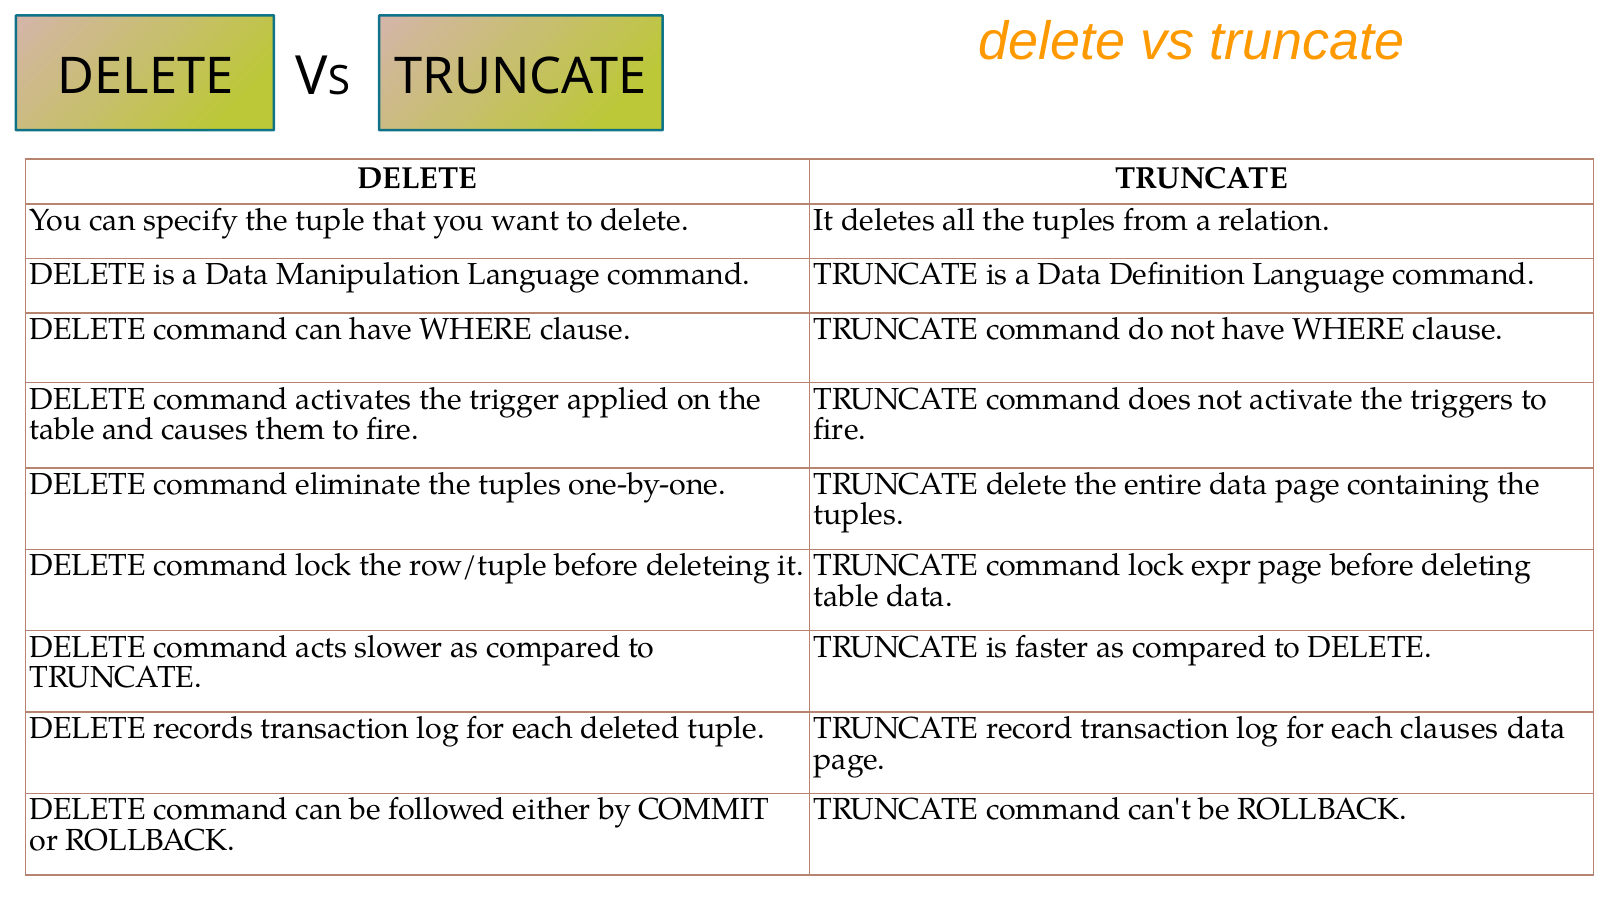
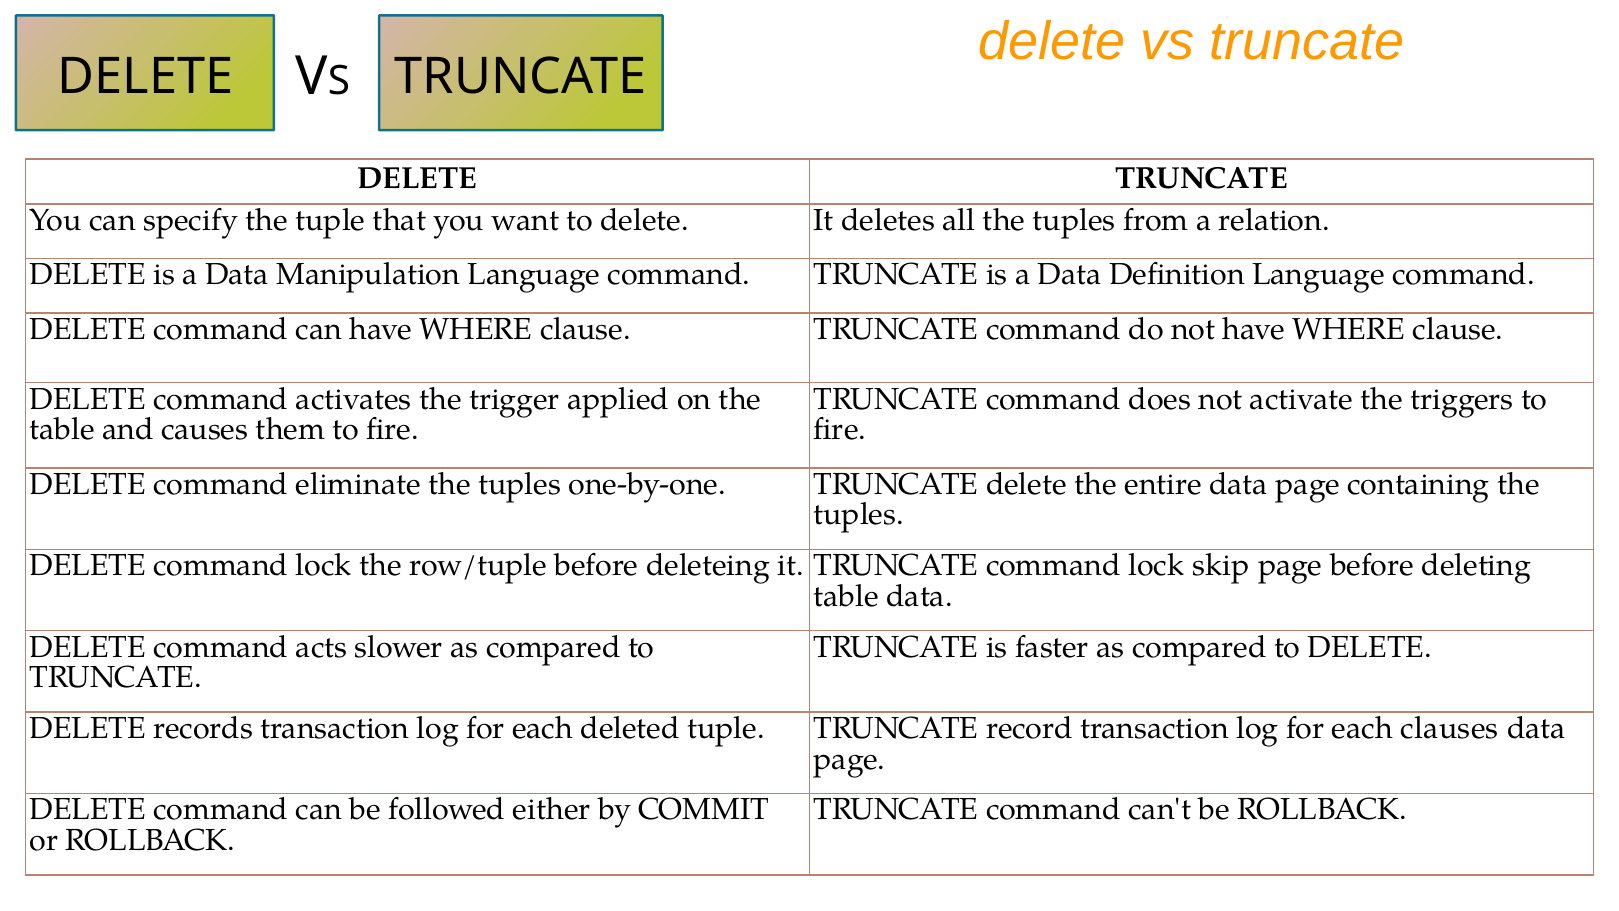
expr: expr -> skip (1221, 565)
